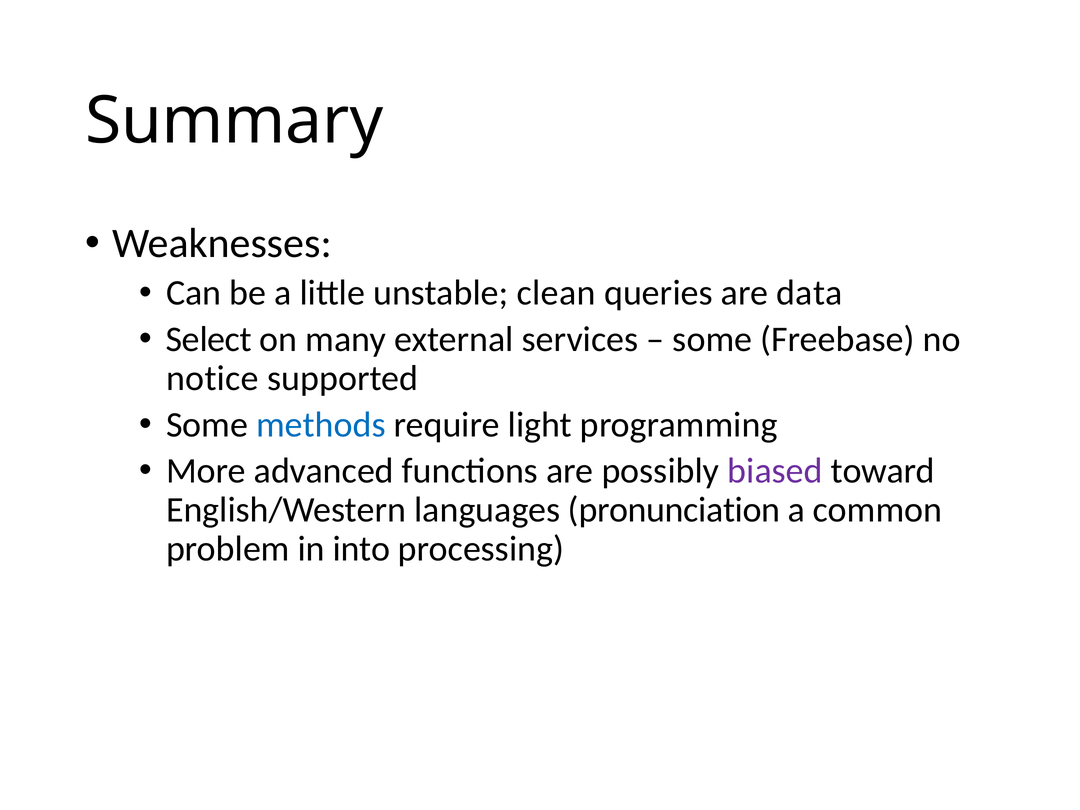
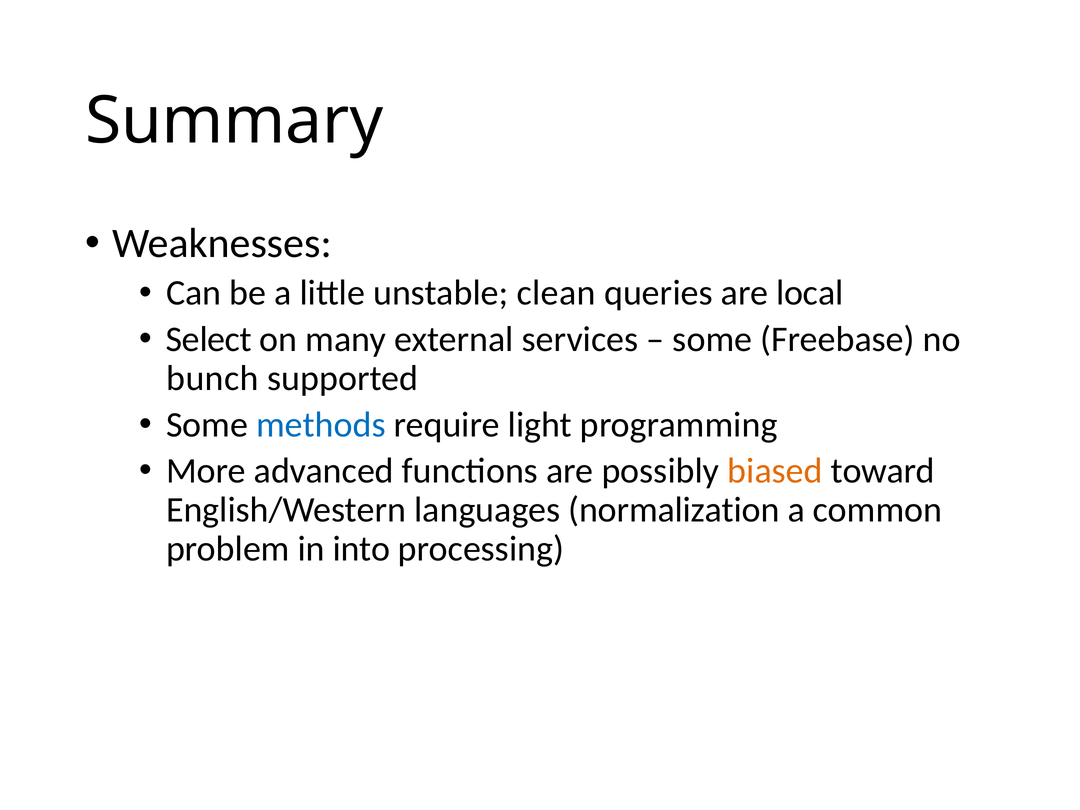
data: data -> local (810, 293)
notice: notice -> bunch (212, 378)
biased colour: purple -> orange (775, 471)
pronunciation: pronunciation -> normalization (674, 510)
